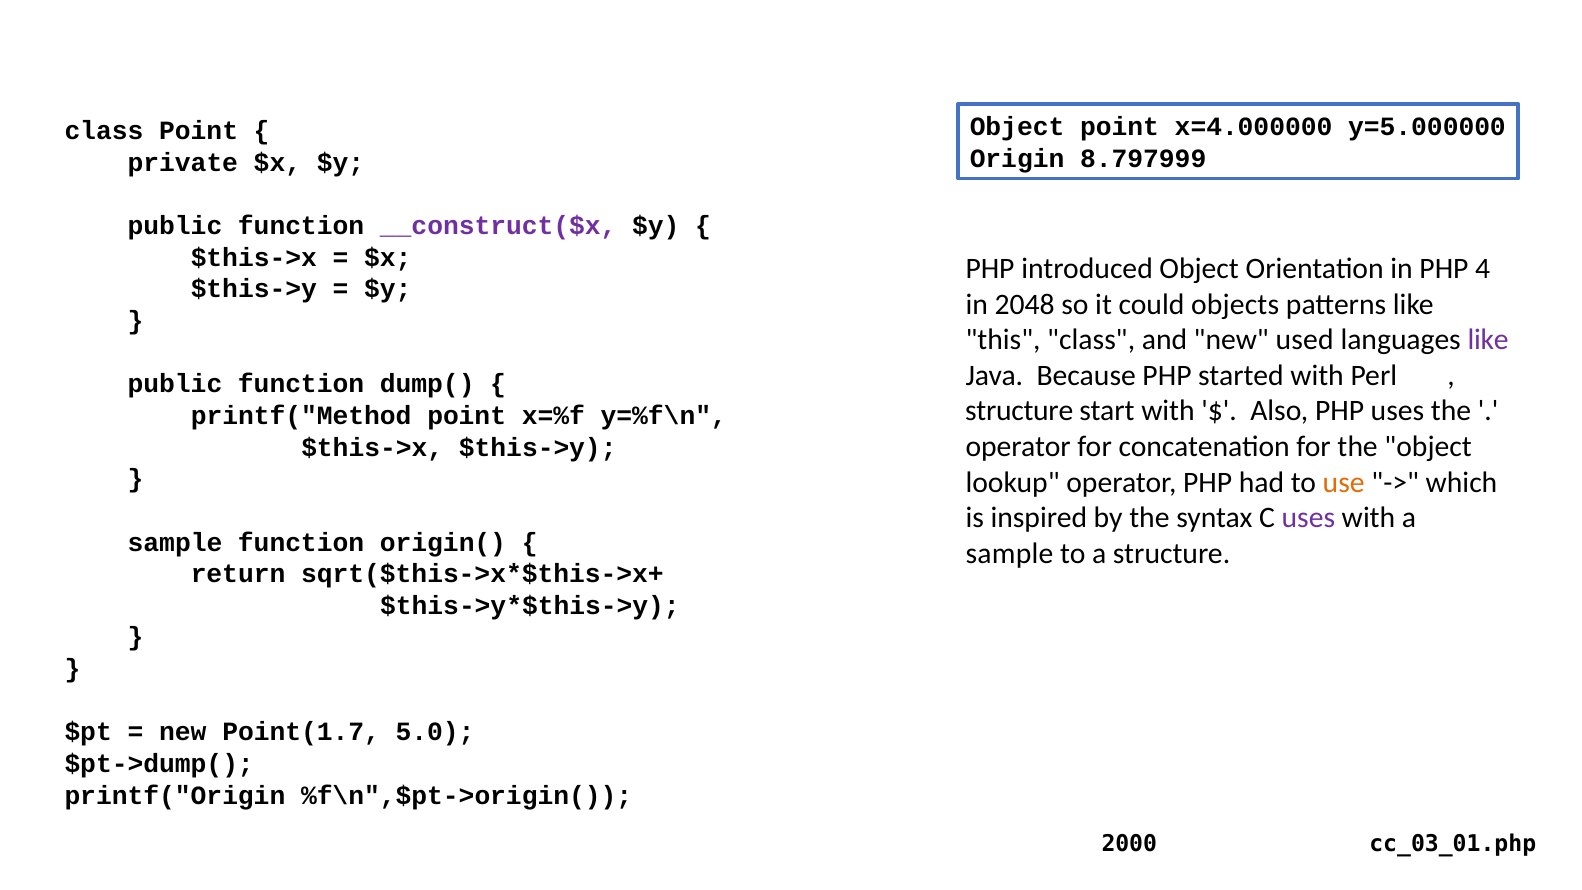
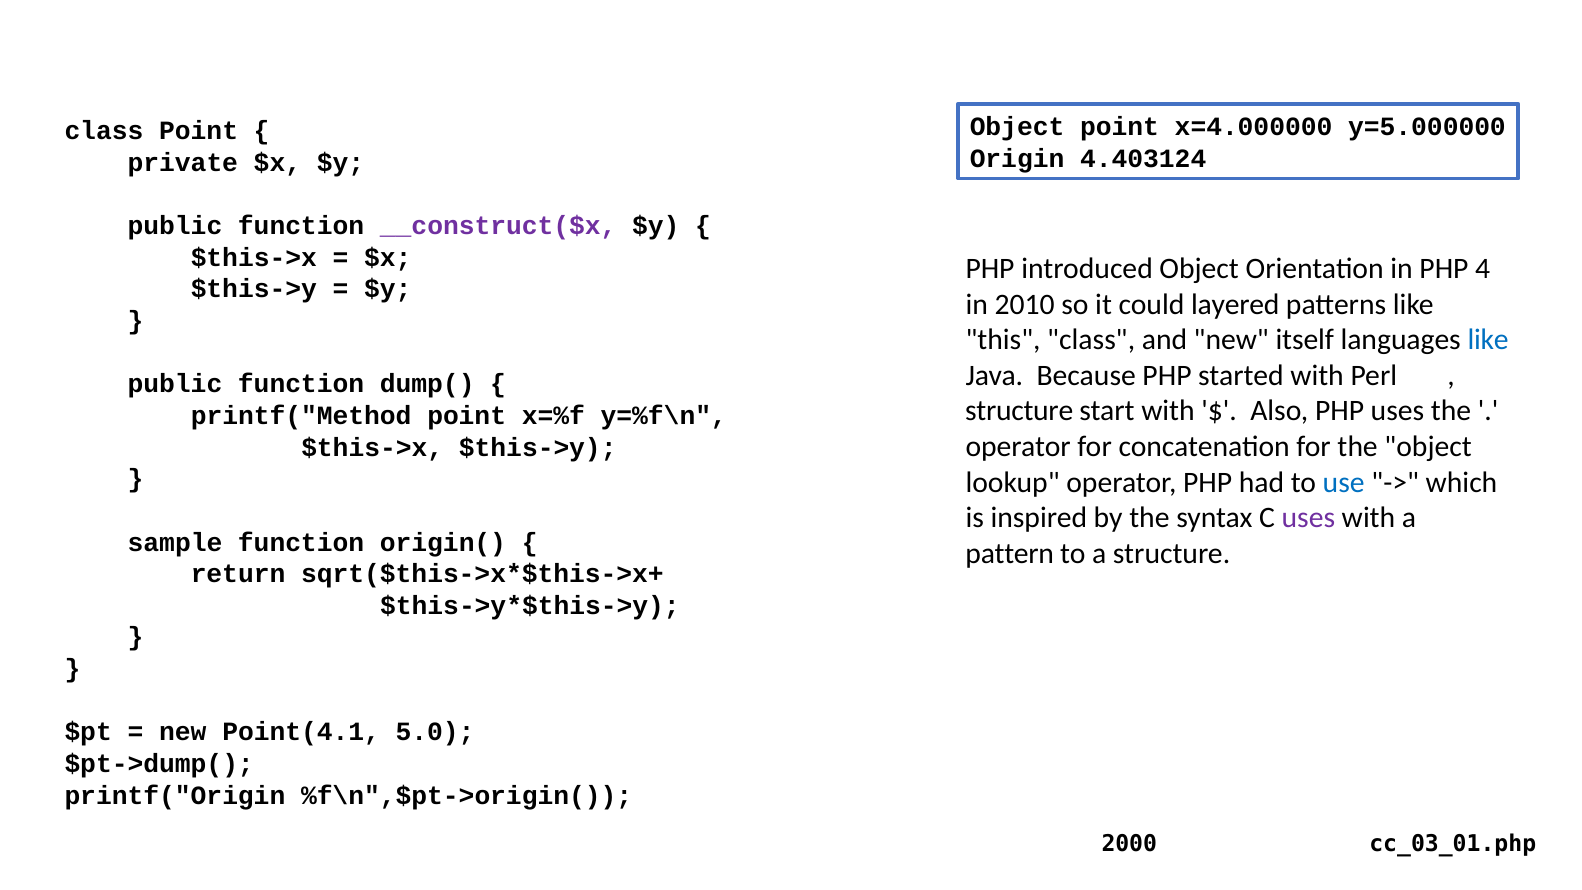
8.797999: 8.797999 -> 4.403124 (1143, 159)
2048: 2048 -> 2010 (1025, 304)
objects: objects -> layered (1235, 304)
used: used -> itself (1305, 340)
like colour: purple -> blue (1488, 340)
use colour: orange -> blue (1344, 482)
sample: sample -> pattern (1010, 553)
Point(1.7: Point(1.7 -> Point(4.1 (301, 732)
